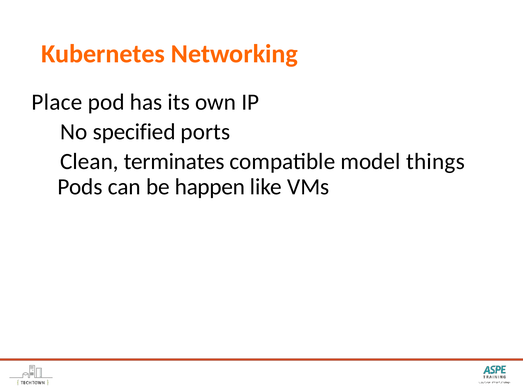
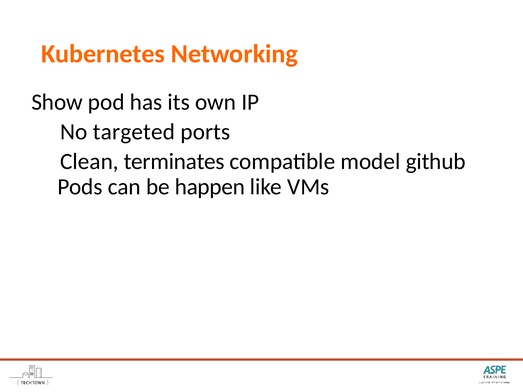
Place: Place -> Show (57, 102)
specified: specified -> targeted (134, 132)
things: things -> github (436, 162)
